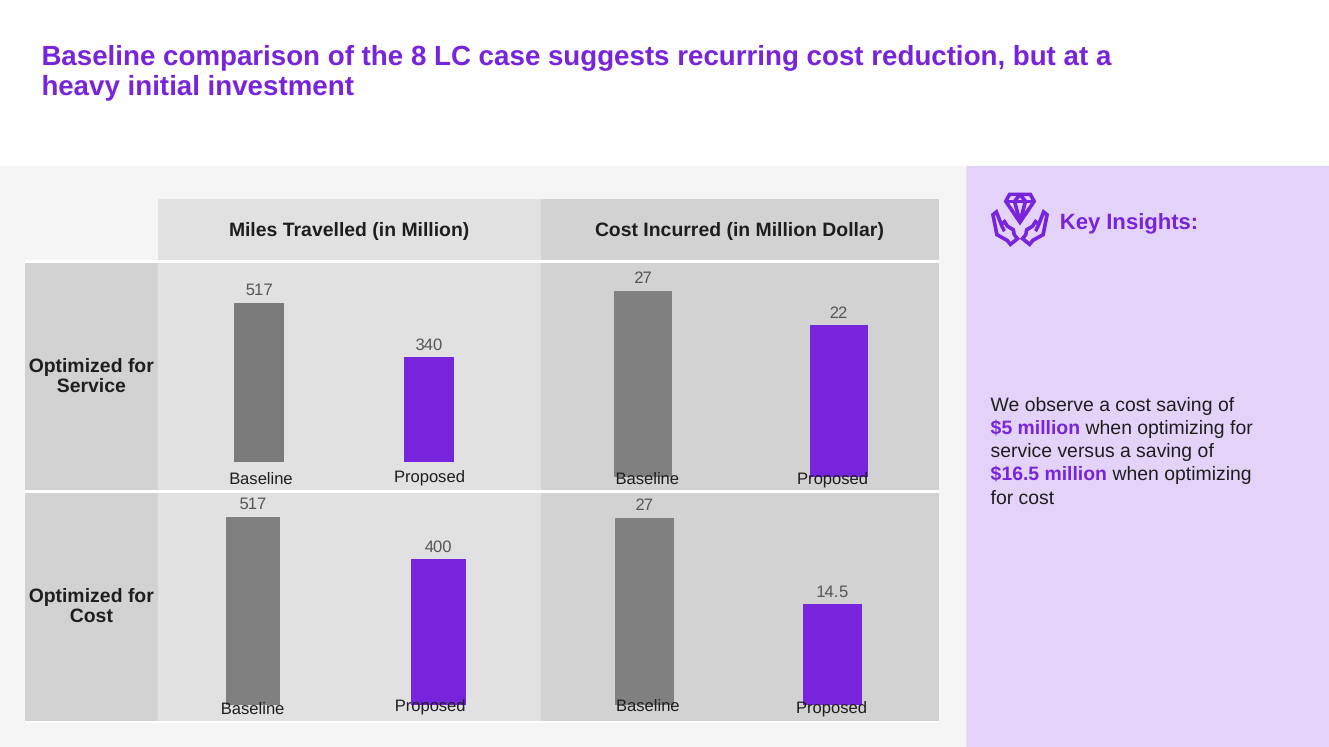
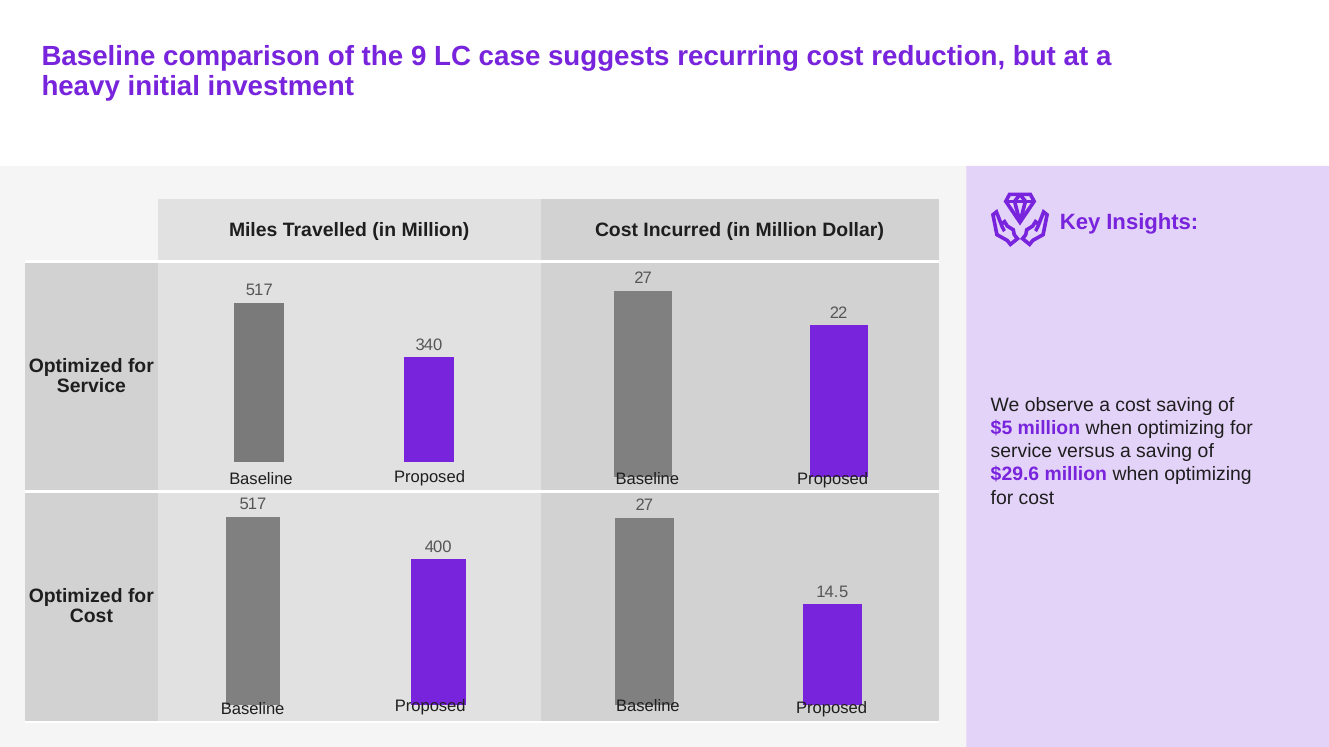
8: 8 -> 9 (419, 56)
$16.5: $16.5 -> $29.6 (1015, 475)
